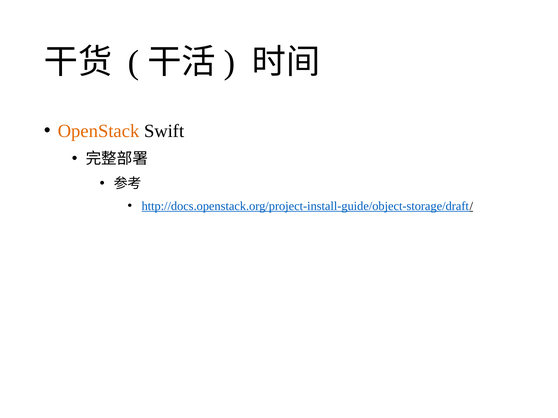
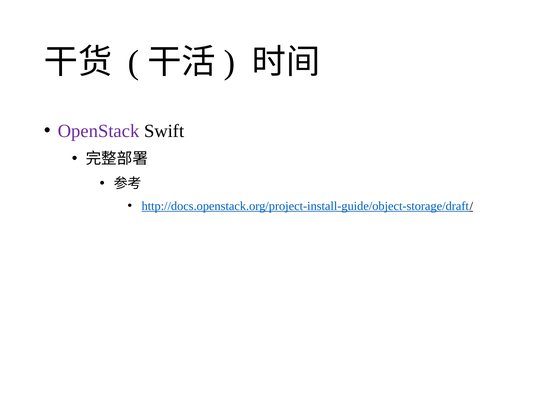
OpenStack colour: orange -> purple (99, 131)
